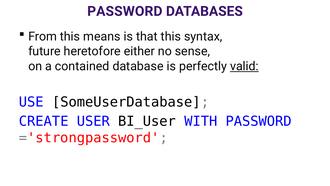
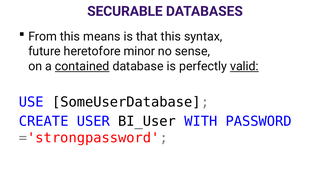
PASSWORD: PASSWORD -> SECURABLE (125, 11)
either: either -> minor (139, 51)
contained underline: none -> present (82, 66)
